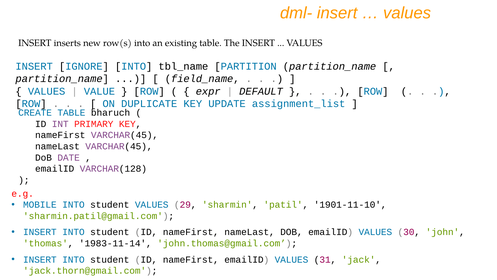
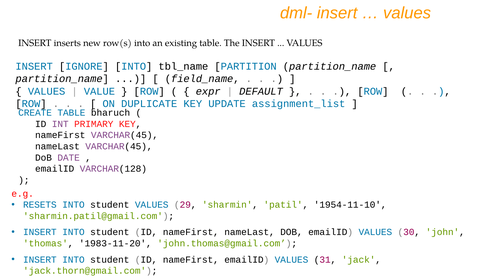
MOBILE: MOBILE -> RESETS (40, 205)
1901-11-10: 1901-11-10 -> 1954-11-10 (350, 205)
1983-11-14: 1983-11-14 -> 1983-11-20 (115, 243)
